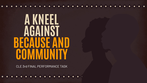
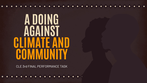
KNEEL: KNEEL -> DOING (45, 20)
BECAUSE: BECAUSE -> CLIMATE (32, 44)
